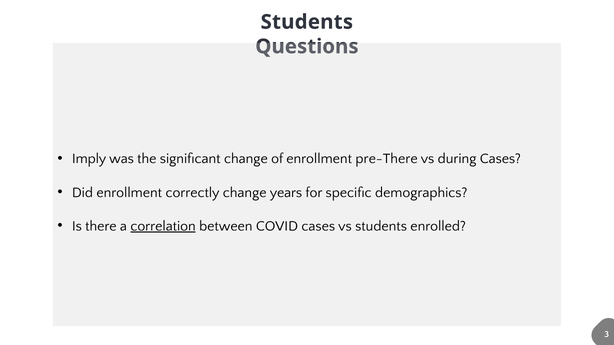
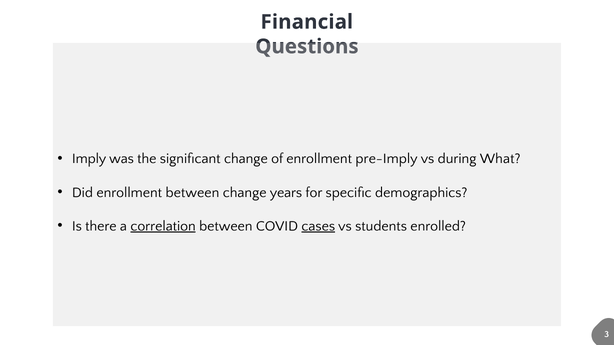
Students: Students -> Financial (307, 22)
pre-There: pre-There -> pre-Imply (387, 159)
during Cases: Cases -> What (500, 159)
enrollment correctly: correctly -> between (192, 193)
cases underline: none -> present (318, 226)
